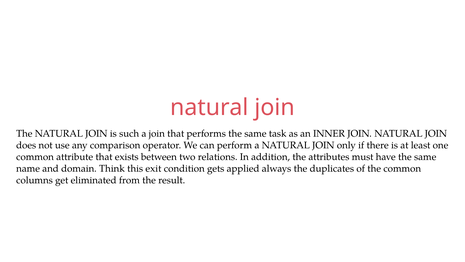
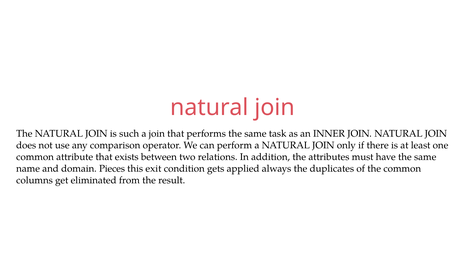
Think: Think -> Pieces (112, 168)
